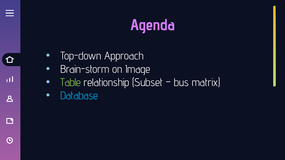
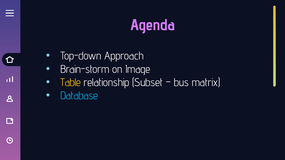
Table colour: light green -> yellow (71, 83)
